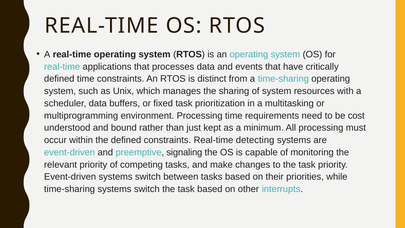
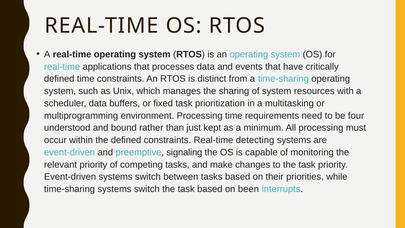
cost: cost -> four (356, 116)
other: other -> been (248, 189)
